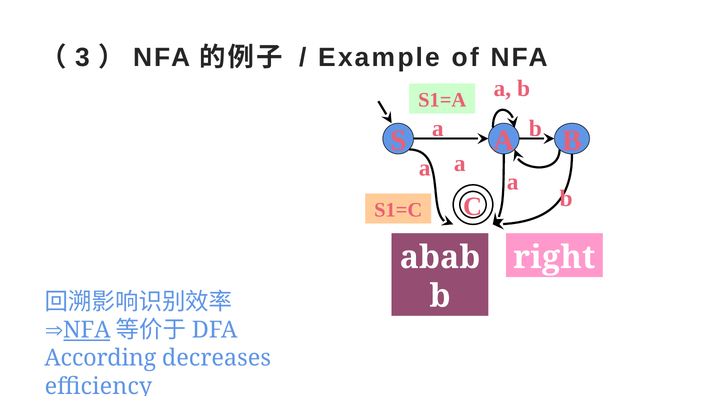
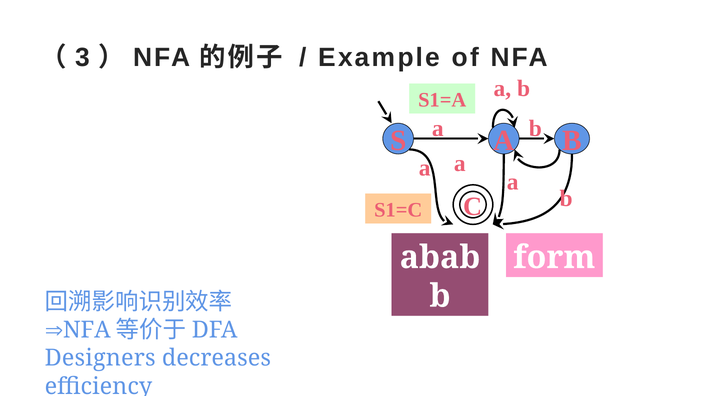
right: right -> form (554, 257)
NFA underline: present -> none (87, 330)
According: According -> Designers (100, 358)
